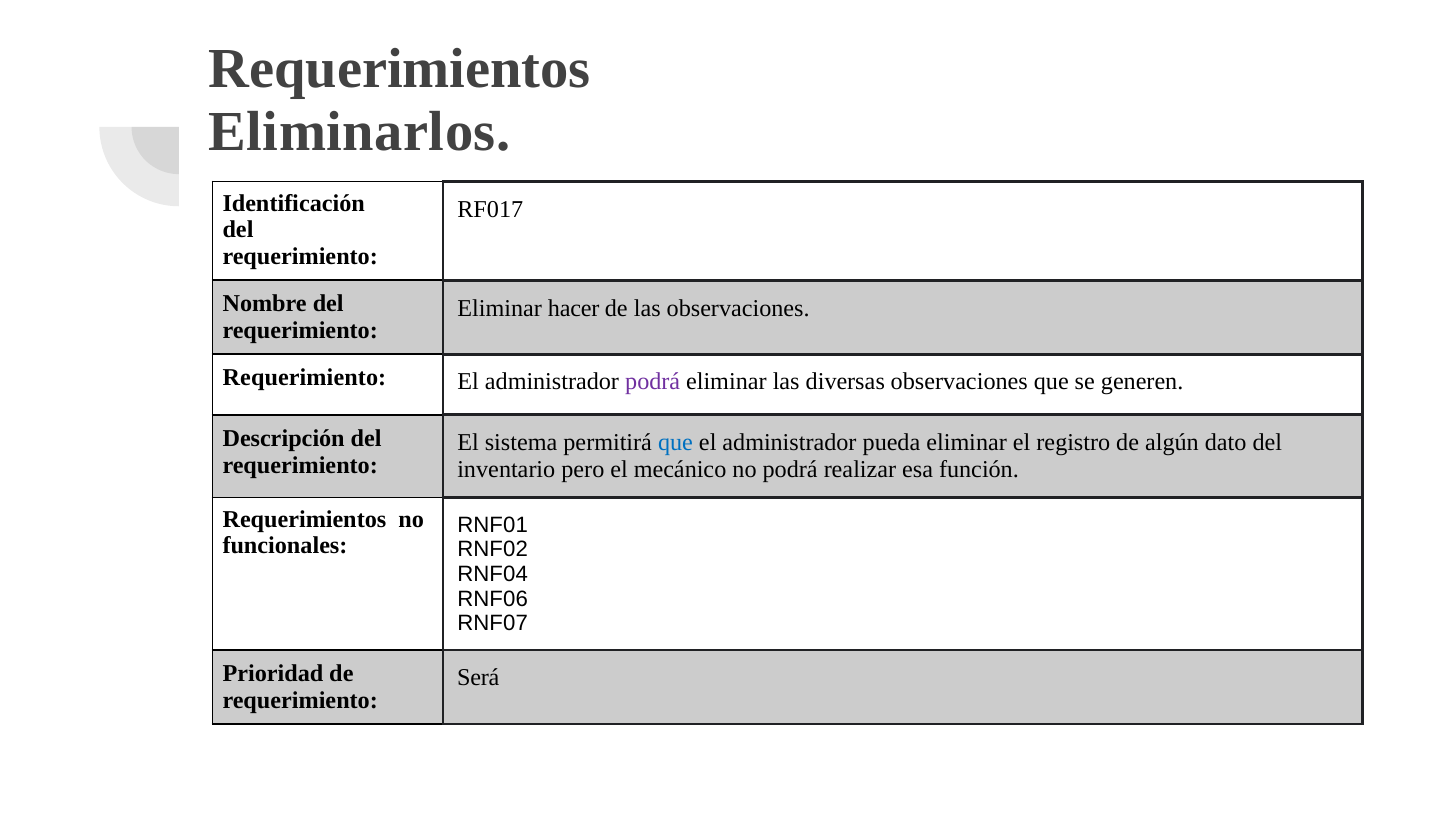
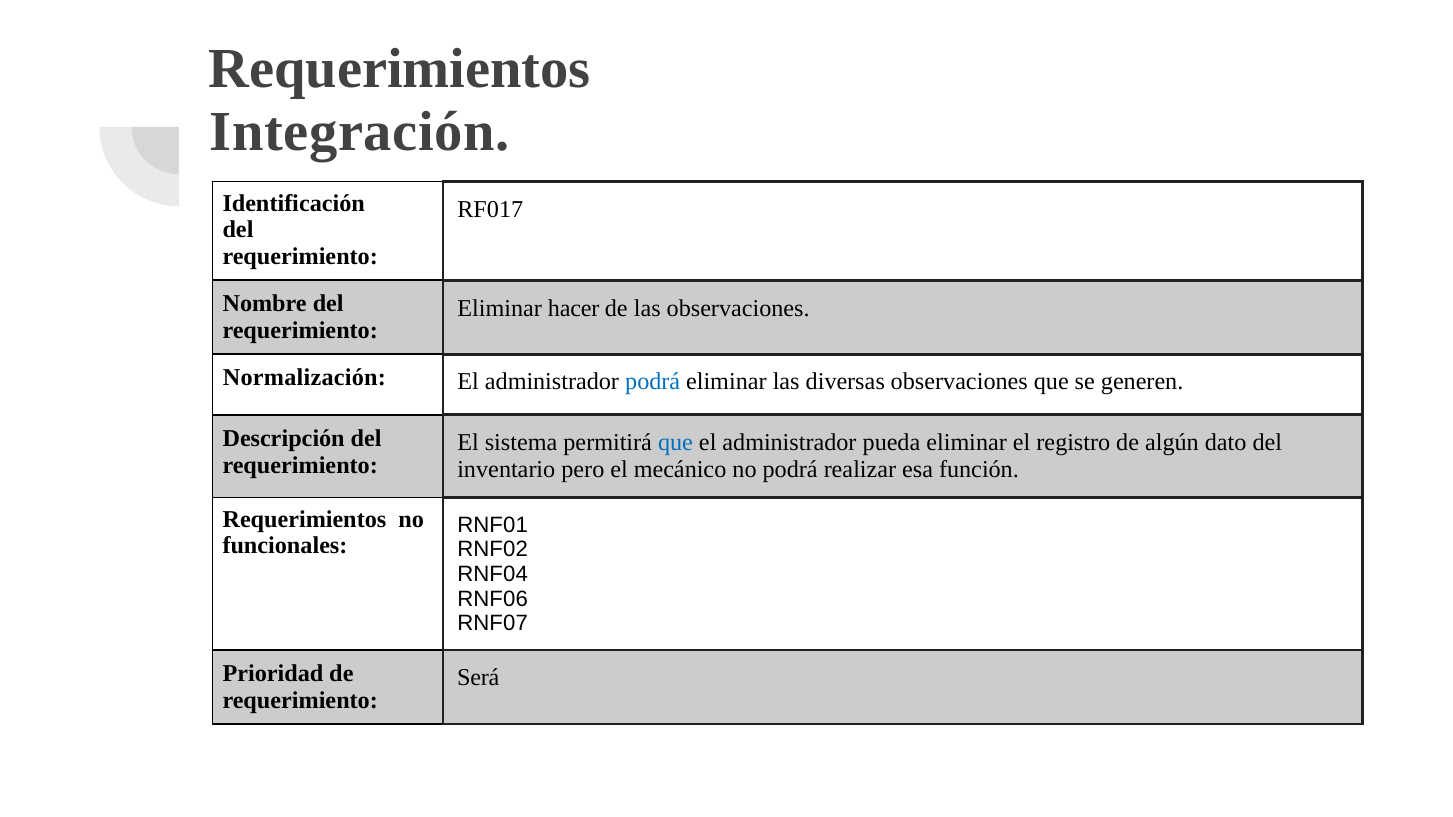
Eliminarlos: Eliminarlos -> Integración (360, 132)
Requerimiento: Requerimiento -> Normalización (304, 378)
podrá colour: purple -> blue (653, 381)
